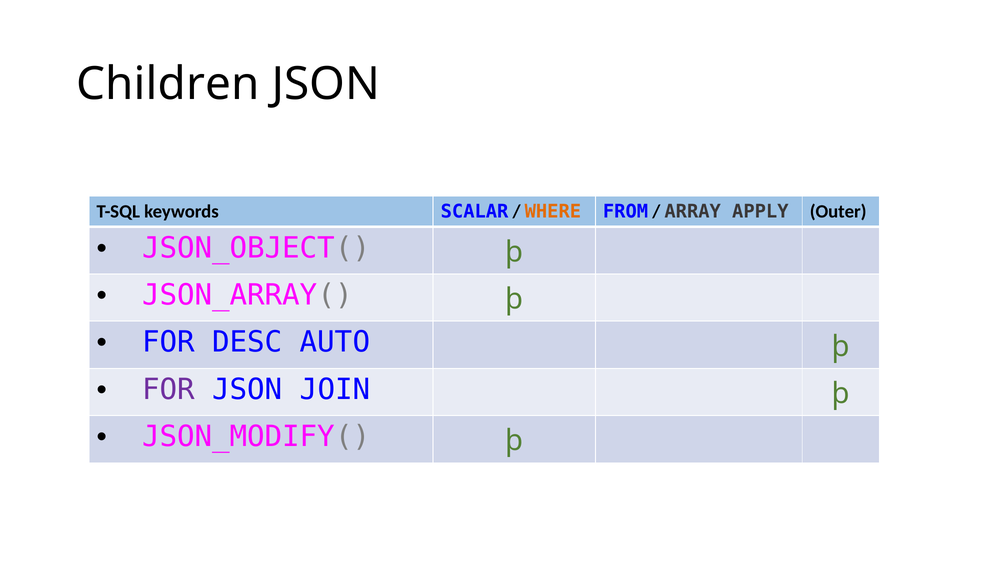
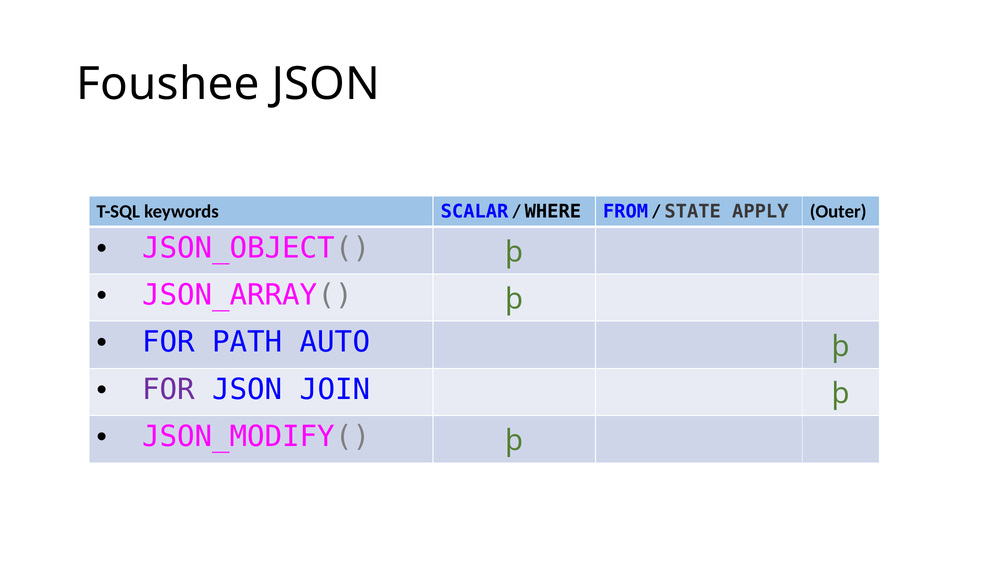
Children: Children -> Foushee (168, 84)
WHERE colour: orange -> black (553, 212)
ARRAY: ARRAY -> STATE (693, 212)
DESC: DESC -> PATH (247, 342)
